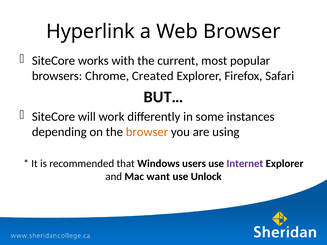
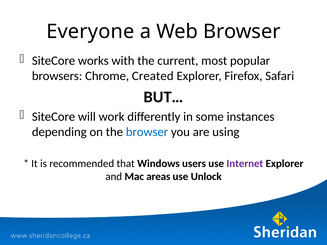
Hyperlink: Hyperlink -> Everyone (90, 32)
browser colour: orange -> blue (147, 132)
want: want -> areas (158, 177)
